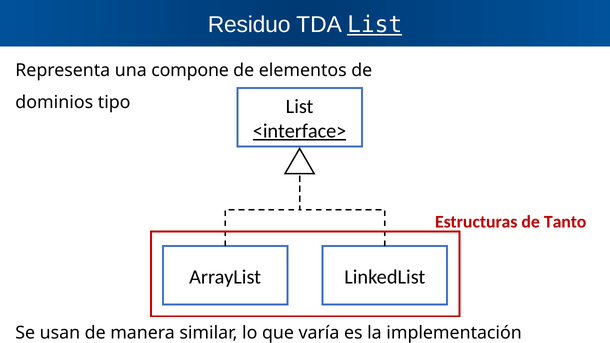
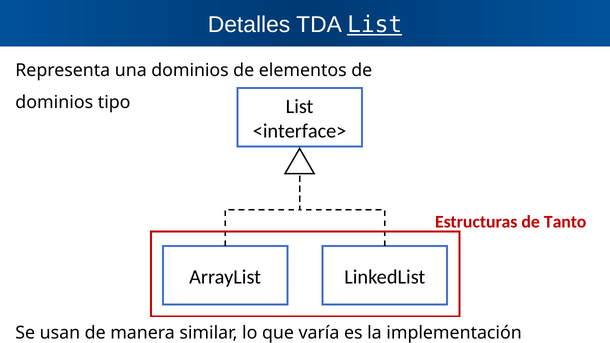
Residuo: Residuo -> Detalles (249, 25)
una compone: compone -> dominios (190, 71)
<interface> underline: present -> none (300, 131)
